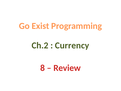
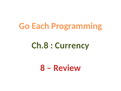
Exist: Exist -> Each (40, 26)
Ch.2: Ch.2 -> Ch.8 (40, 45)
